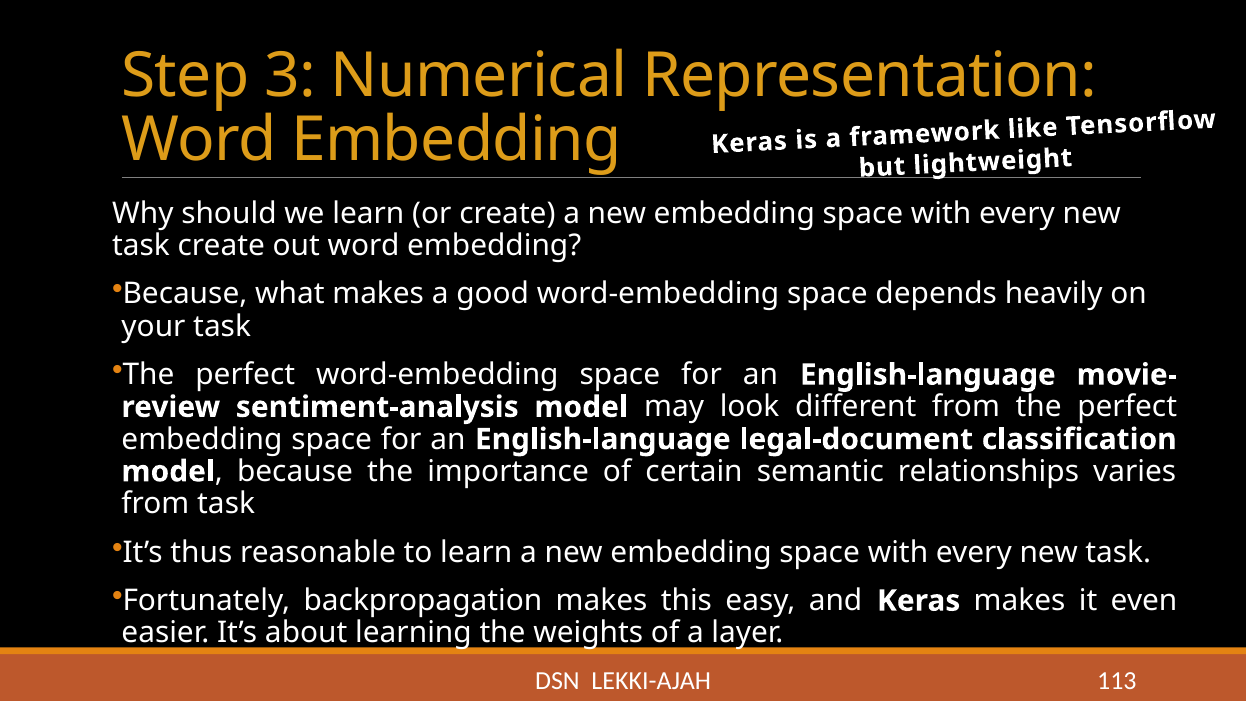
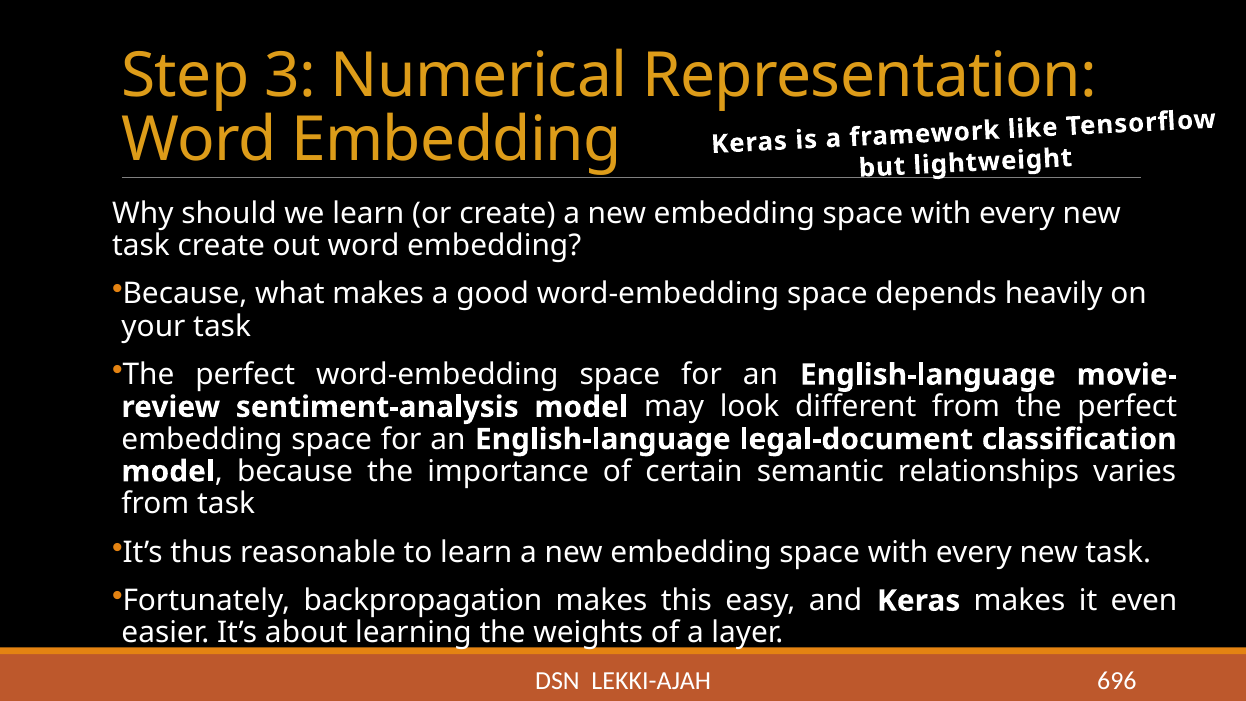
113: 113 -> 696 (1117, 680)
